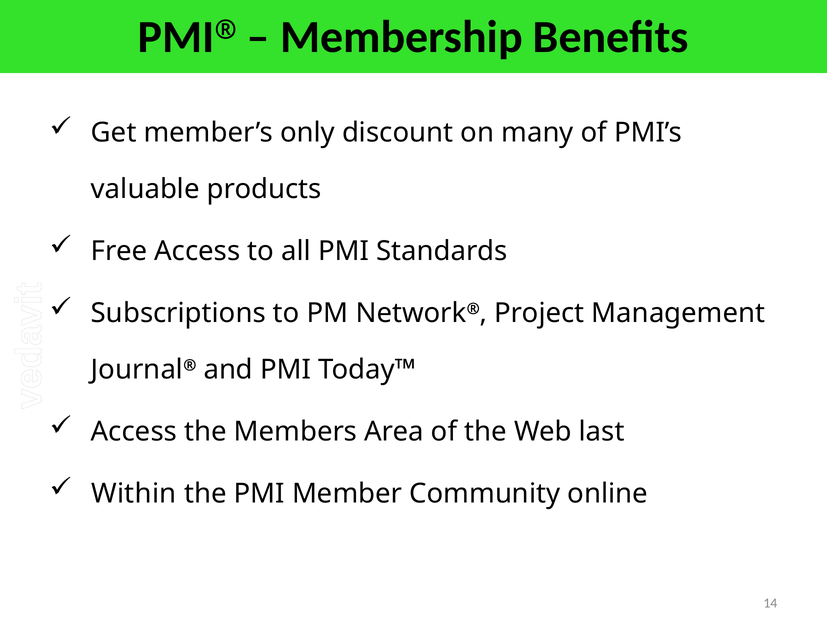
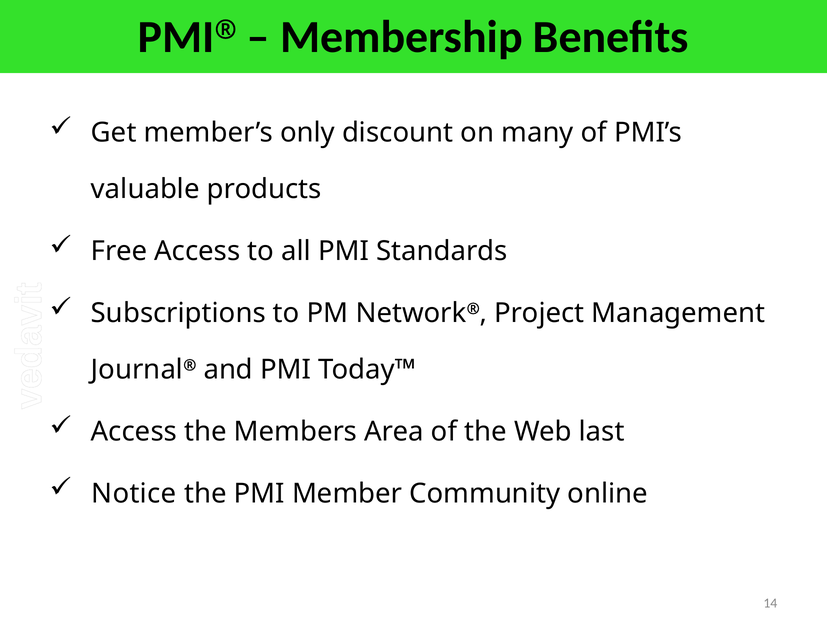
Within: Within -> Notice (134, 494)
